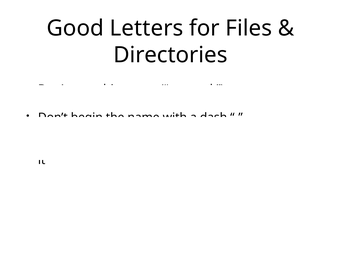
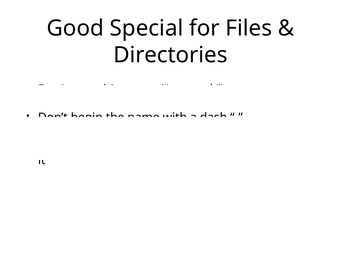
Good Letters: Letters -> Special (147, 28)
